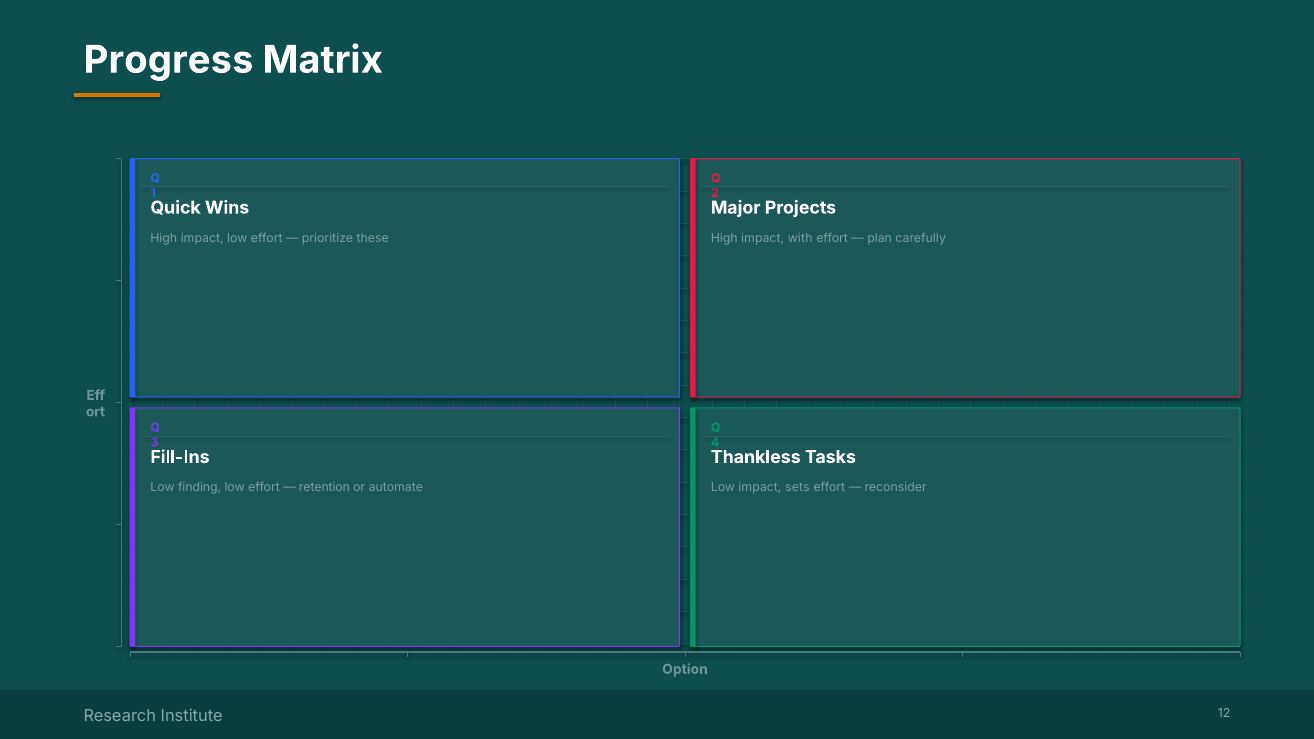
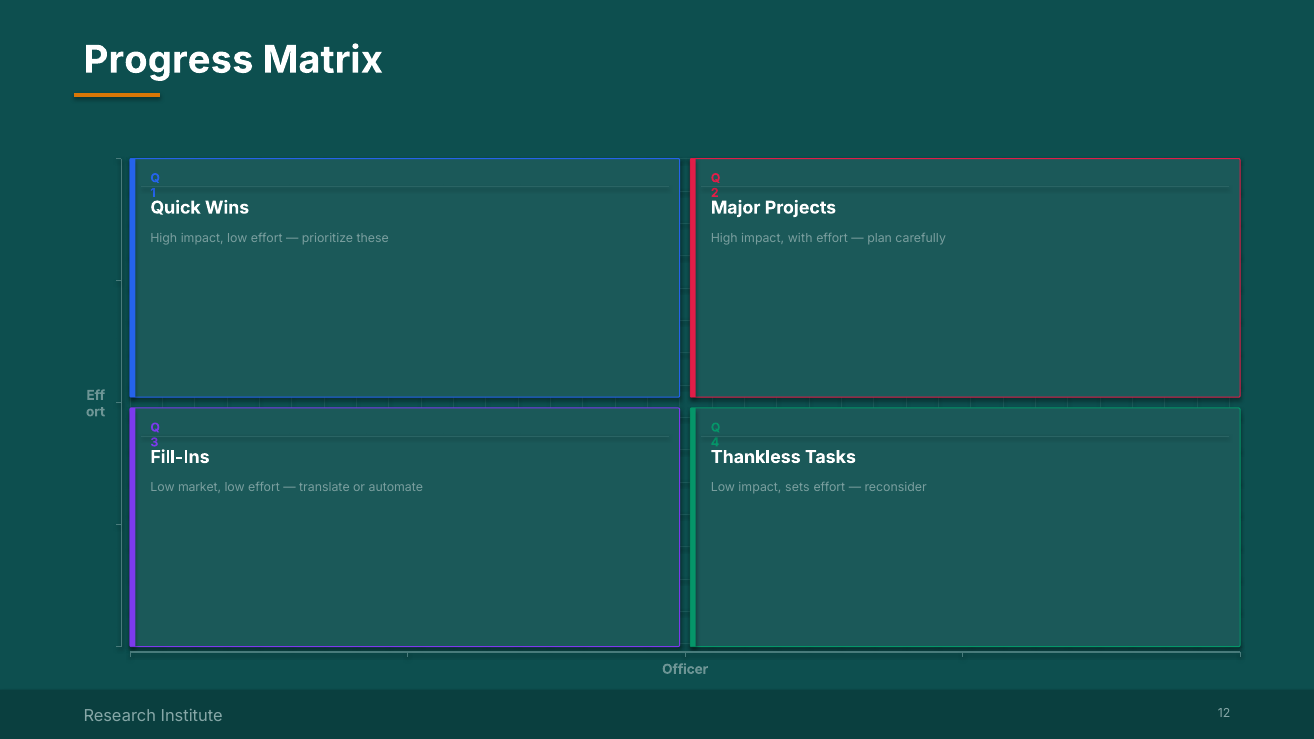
finding: finding -> market (200, 488)
retention: retention -> translate (324, 488)
Option: Option -> Officer (685, 669)
